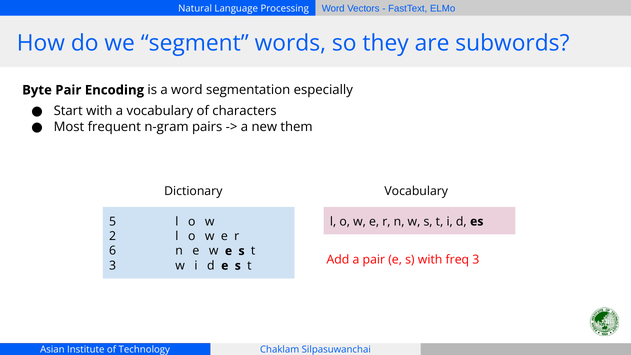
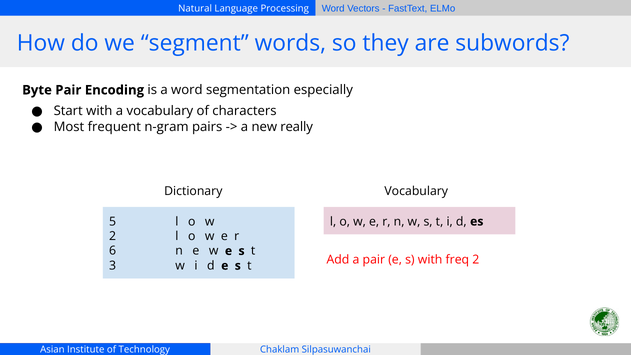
them: them -> really (297, 127)
freq 3: 3 -> 2 (476, 260)
